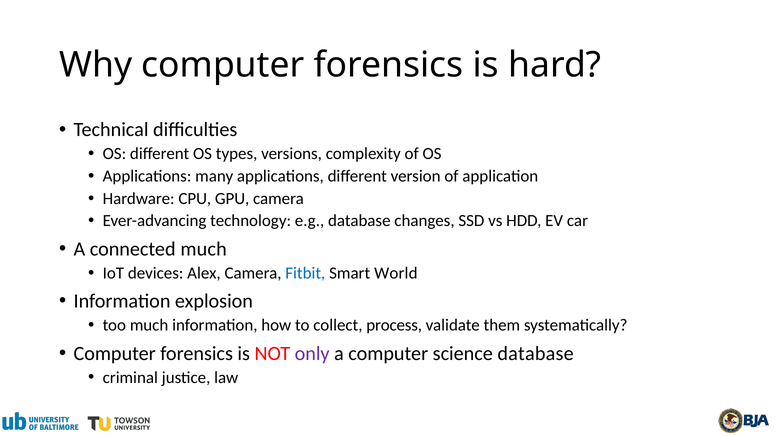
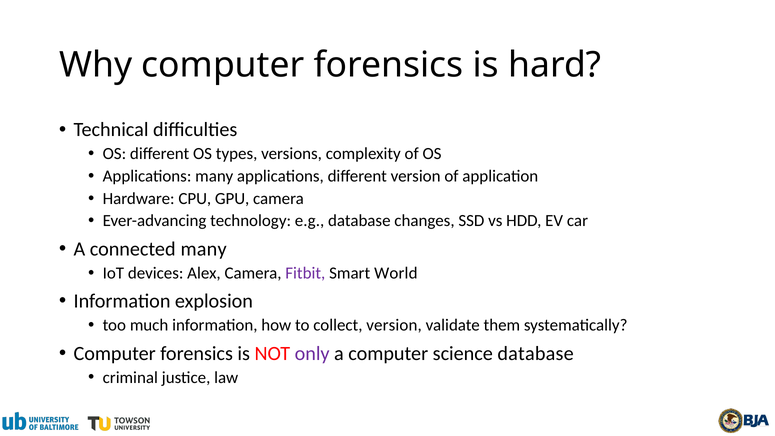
connected much: much -> many (204, 249)
Fitbit colour: blue -> purple (305, 273)
collect process: process -> version (394, 325)
